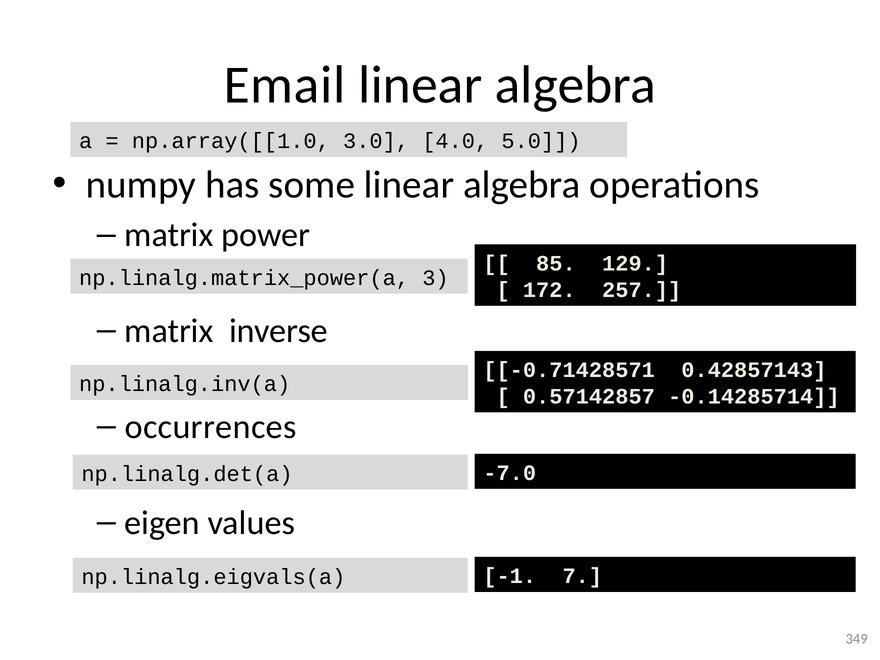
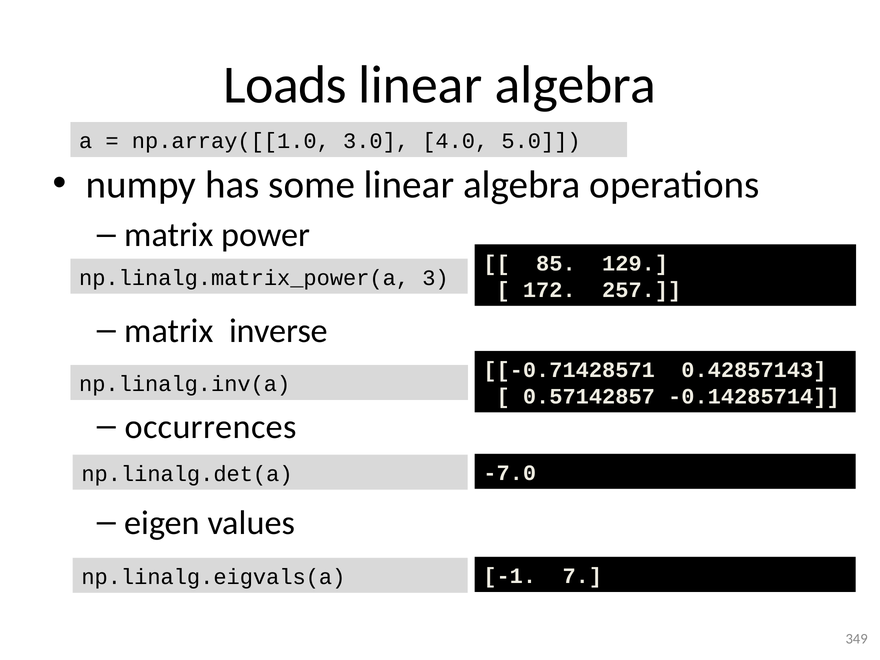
Email: Email -> Loads (285, 85)
